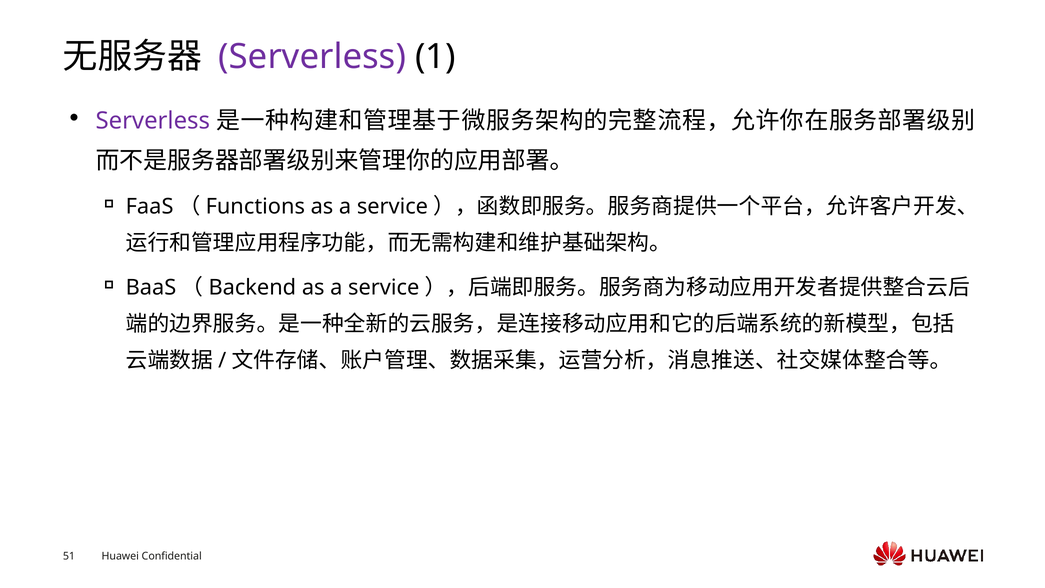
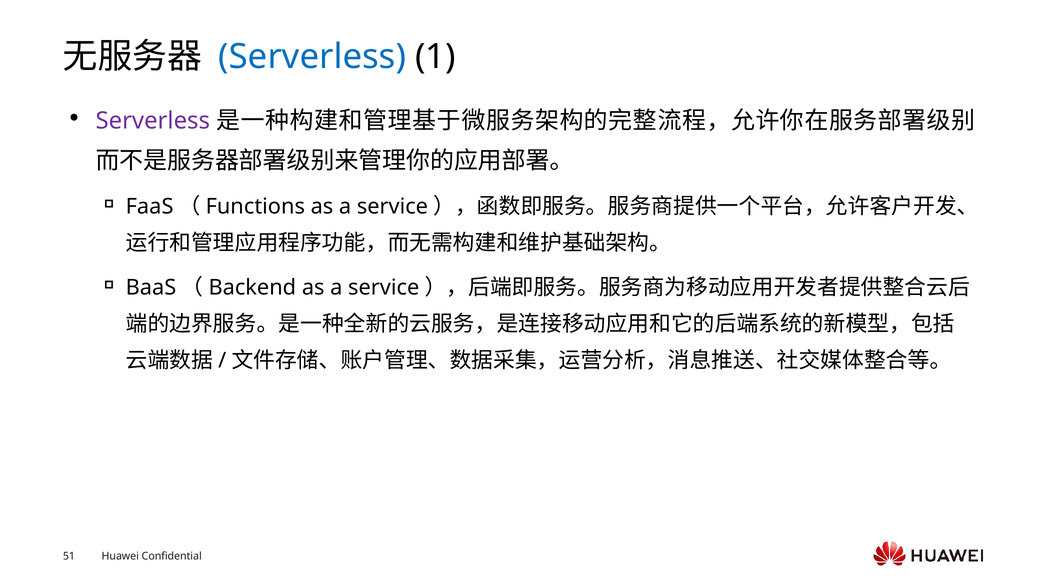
Serverless colour: purple -> blue (312, 57)
